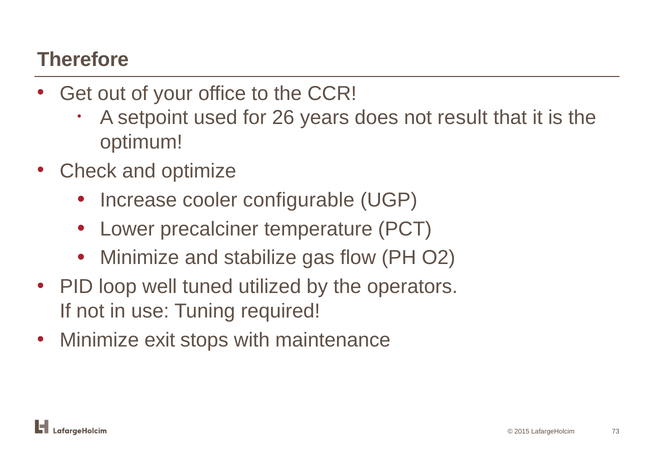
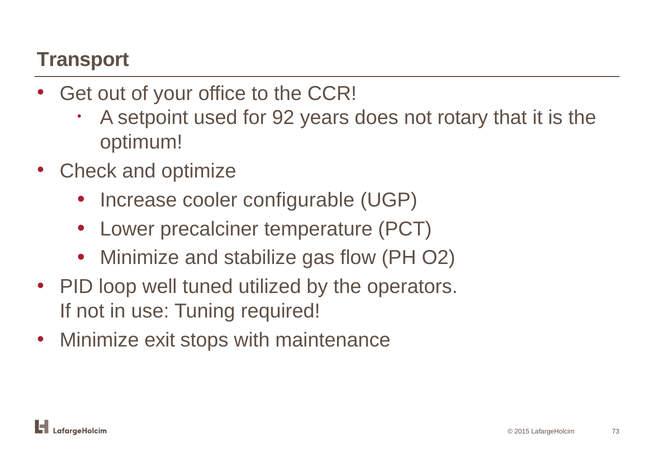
Therefore: Therefore -> Transport (83, 60)
26: 26 -> 92 (283, 118)
result: result -> rotary (463, 118)
